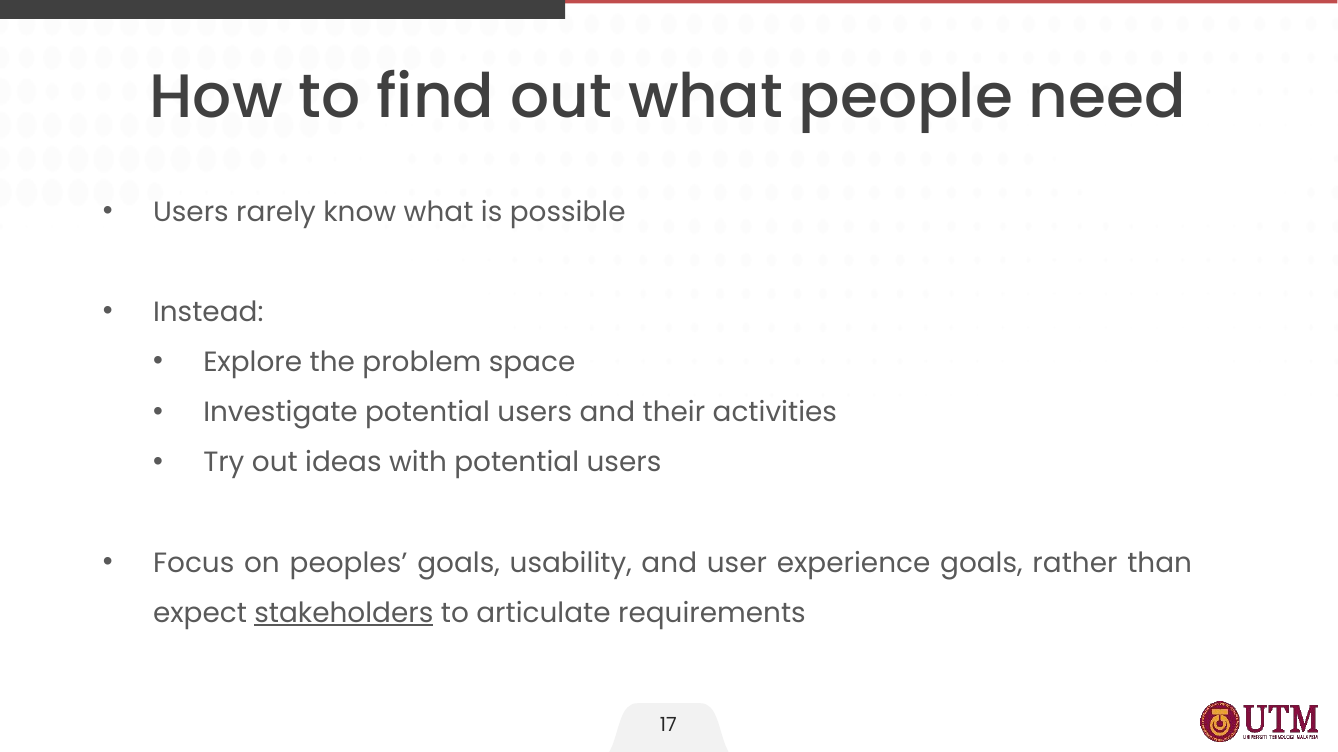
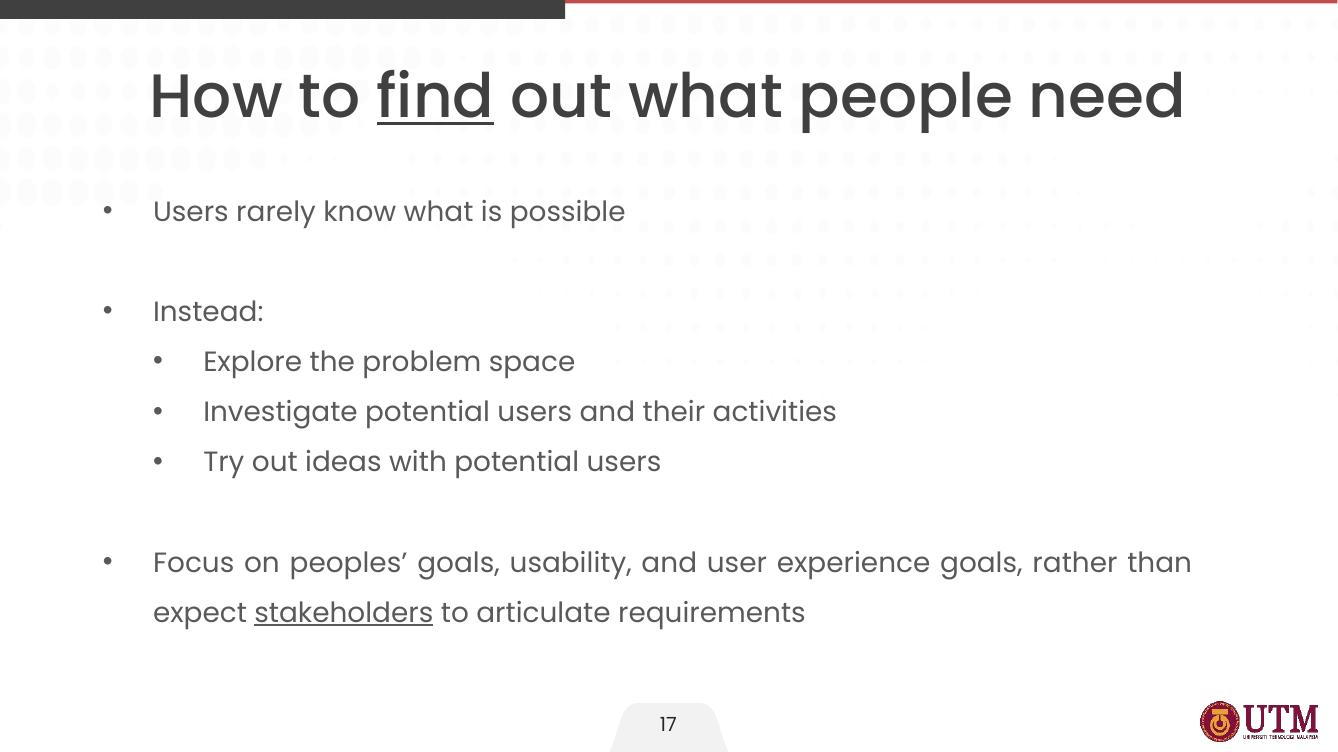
find underline: none -> present (436, 97)
